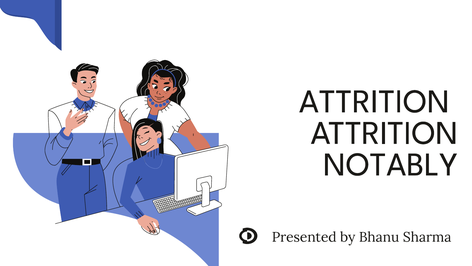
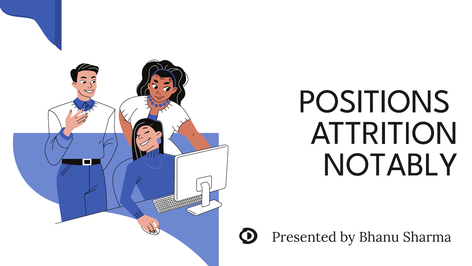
ATTRITION: ATTRITION -> POSITIONS (375, 101)
